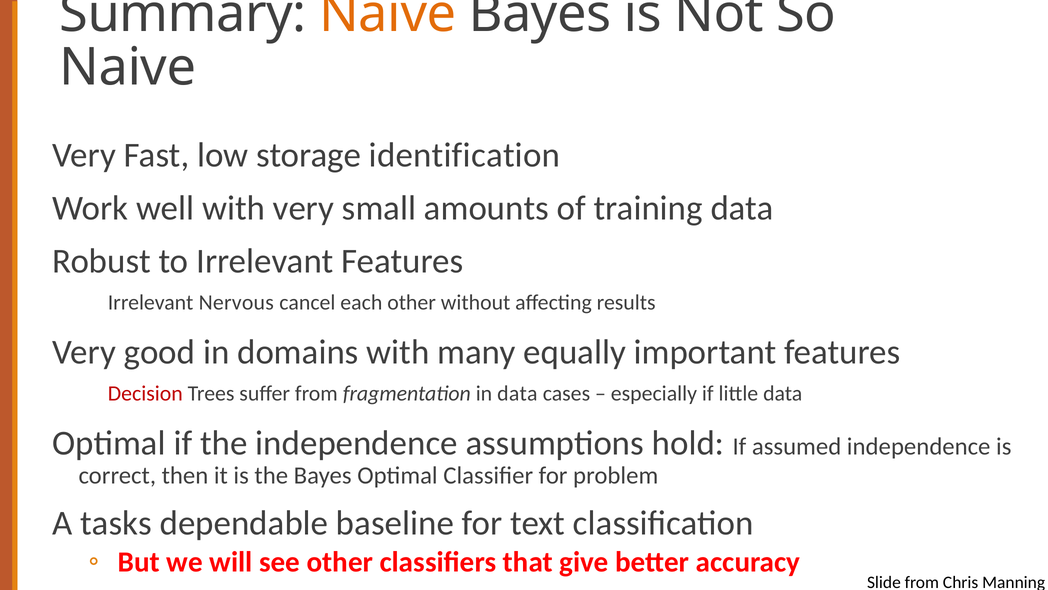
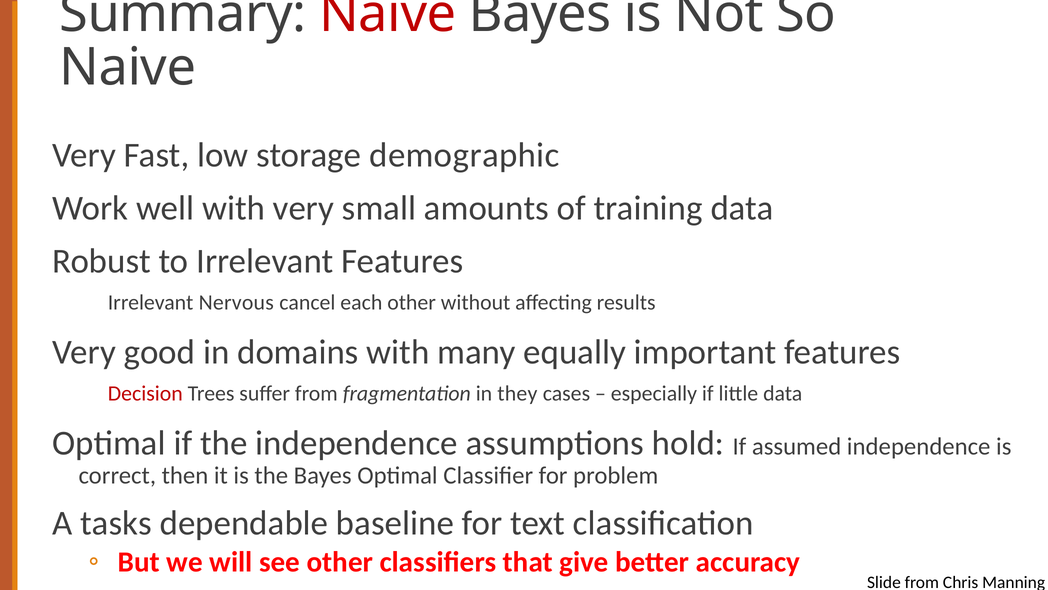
Naive colour: orange -> red (388, 14)
identification: identification -> demographic (464, 155)
in data: data -> they (517, 393)
